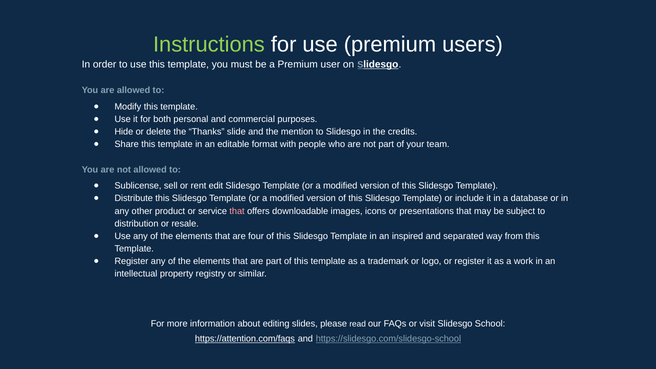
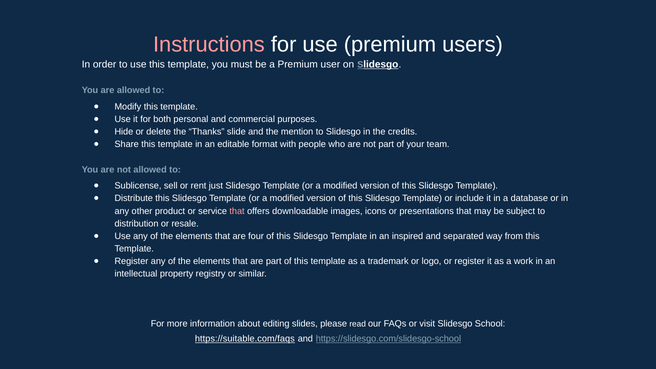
Instructions colour: light green -> pink (209, 44)
edit: edit -> just (216, 186)
https://attention.com/faqs: https://attention.com/faqs -> https://suitable.com/faqs (245, 339)
